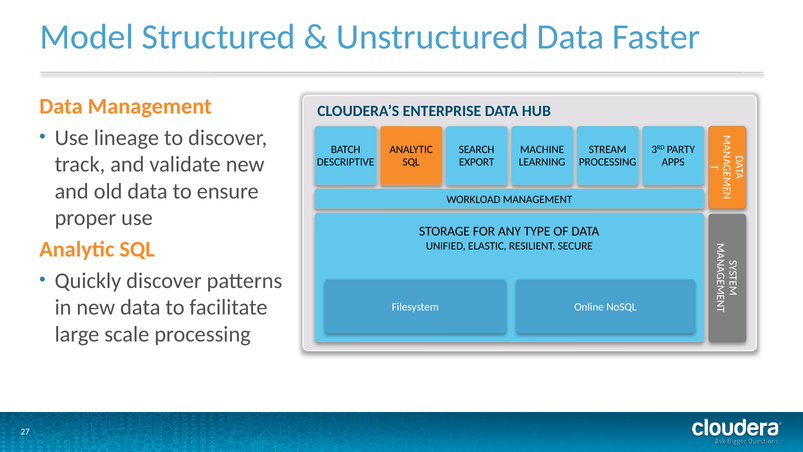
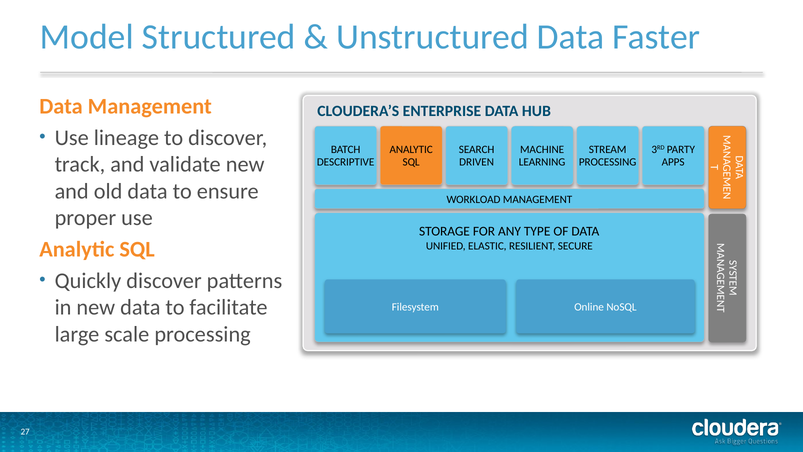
EXPORT: EXPORT -> DRIVEN (477, 162)
